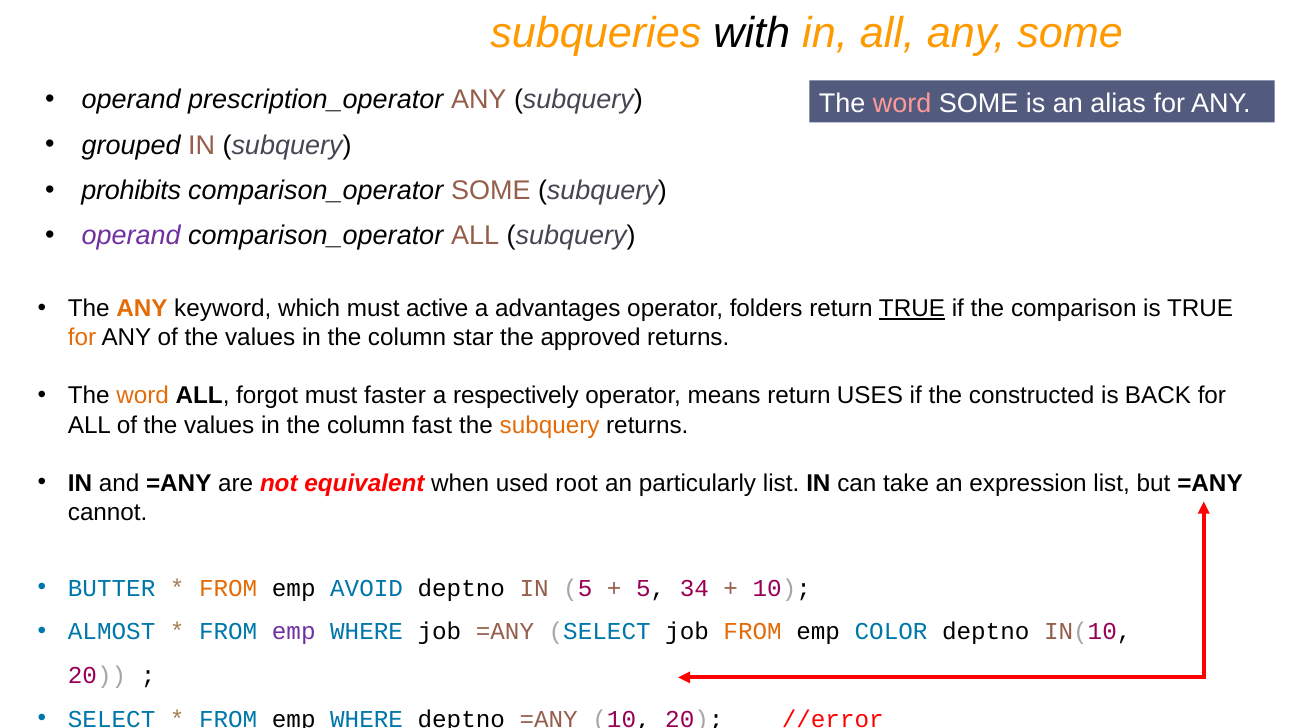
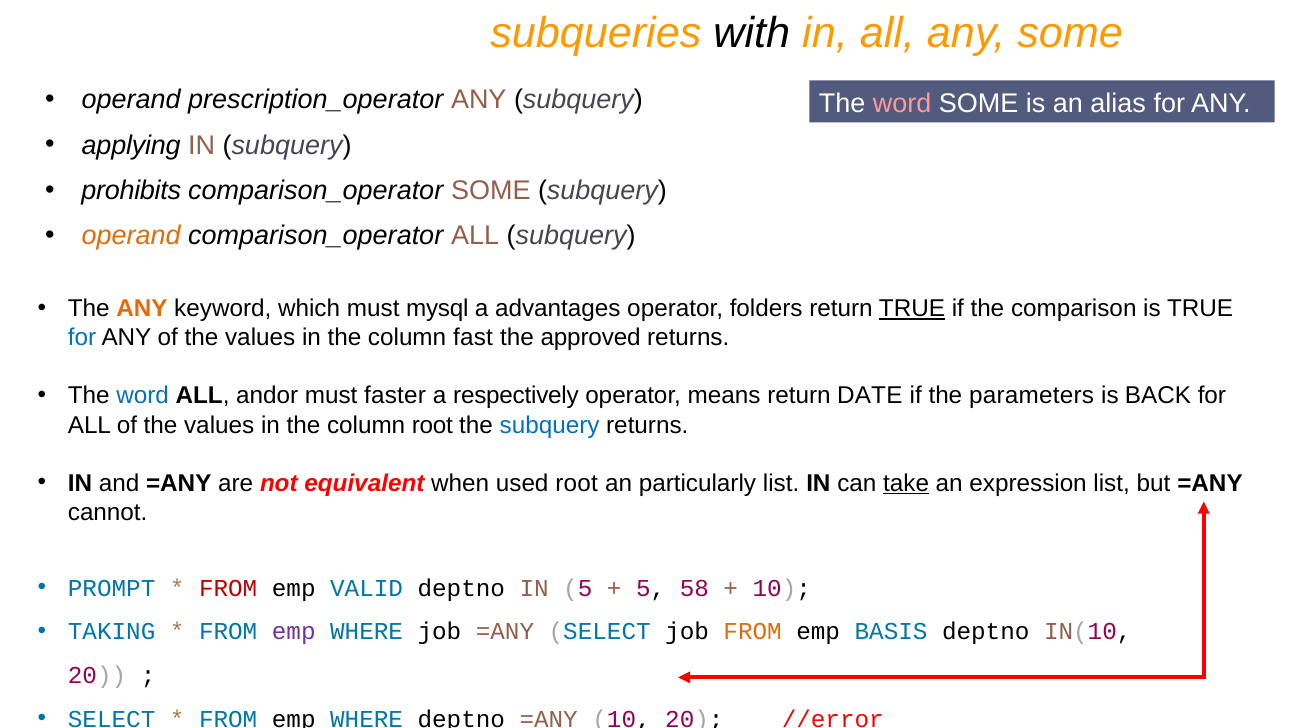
grouped: grouped -> applying (131, 145)
operand colour: purple -> orange (131, 236)
active: active -> mysql (437, 309)
for colour: orange -> blue (82, 338)
star: star -> fast (473, 338)
word colour: orange -> blue (143, 396)
forgot: forgot -> andor (267, 396)
USES: USES -> DATE (870, 396)
constructed: constructed -> parameters (1032, 396)
column fast: fast -> root (432, 425)
subquery colour: orange -> blue (550, 425)
take underline: none -> present (906, 484)
BUTTER: BUTTER -> PROMPT (112, 588)
FROM colour: orange -> red (228, 588)
AVOID: AVOID -> VALID (367, 588)
34: 34 -> 58 (694, 588)
ALMOST: ALMOST -> TAKING (112, 632)
COLOR: COLOR -> BASIS (891, 632)
